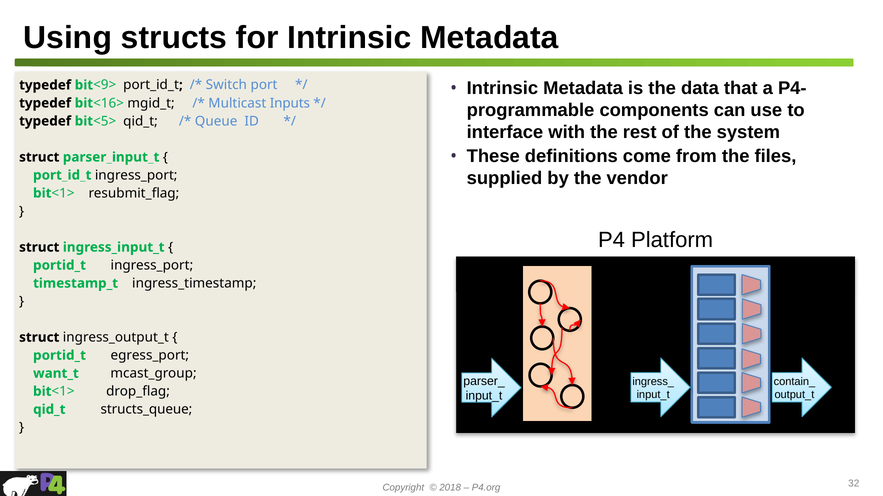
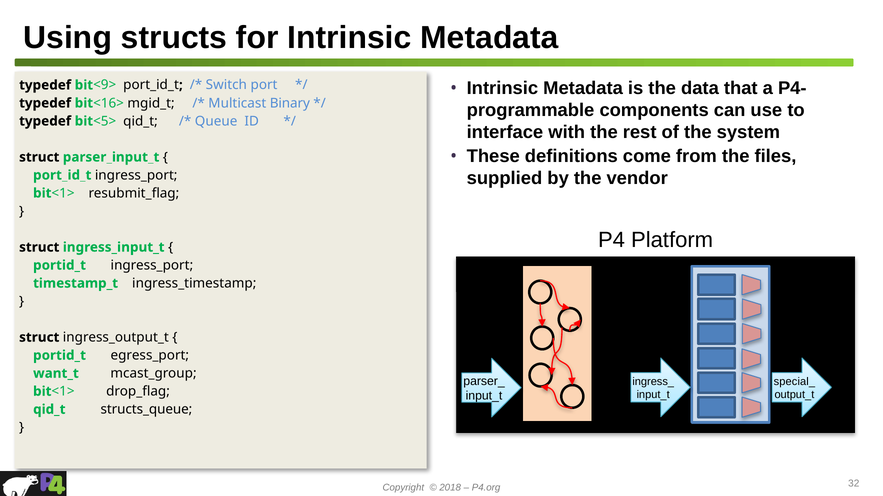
Inputs: Inputs -> Binary (290, 103)
contain_: contain_ -> special_ (794, 382)
